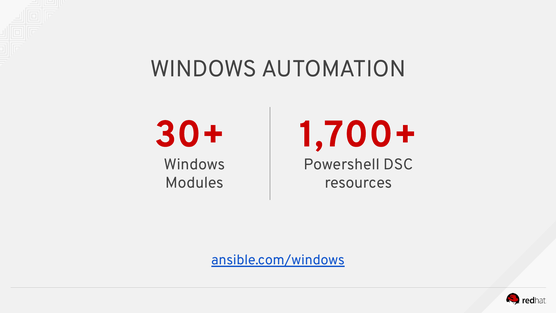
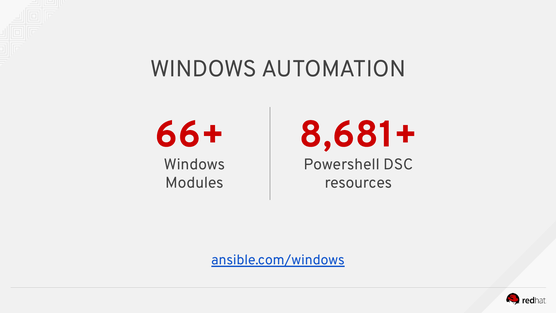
30+: 30+ -> 66+ (190, 134)
1,700+: 1,700+ -> 8,681+ (358, 134)
